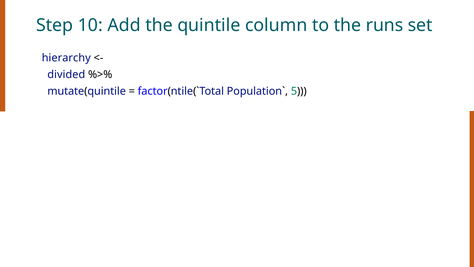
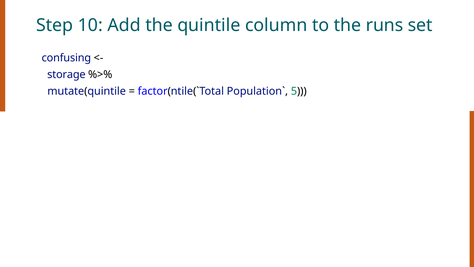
hierarchy: hierarchy -> confusing (66, 58)
divided: divided -> storage (66, 75)
